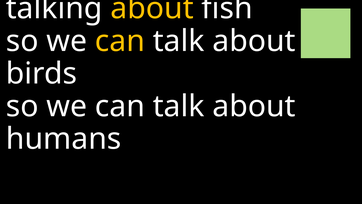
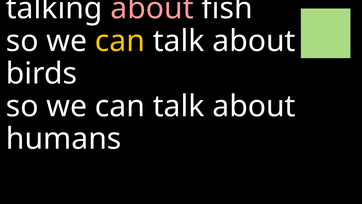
about colour: yellow -> pink (152, 8)
